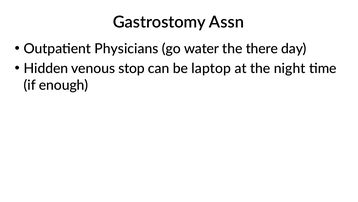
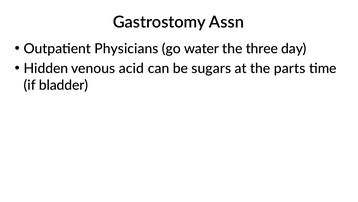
there: there -> three (262, 49)
stop: stop -> acid (131, 68)
laptop: laptop -> sugars (211, 68)
night: night -> parts (290, 68)
enough: enough -> bladder (64, 85)
